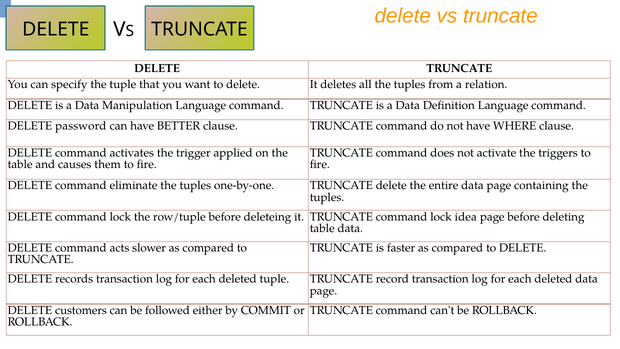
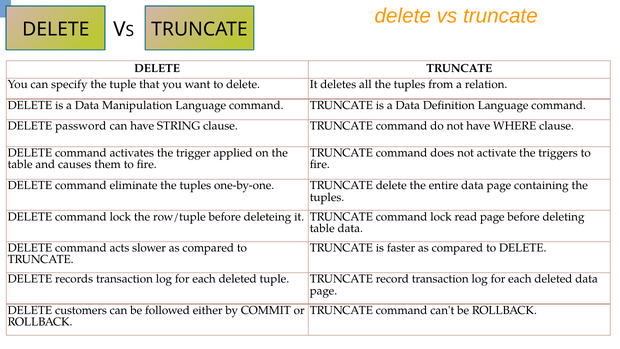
BETTER: BETTER -> STRING (179, 126)
idea: idea -> read (466, 217)
